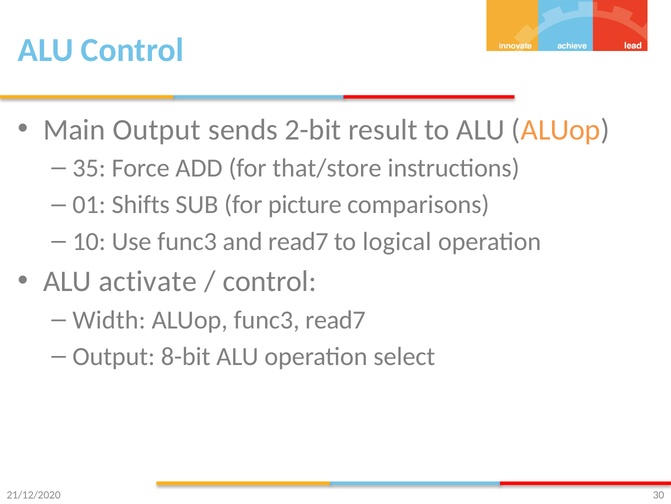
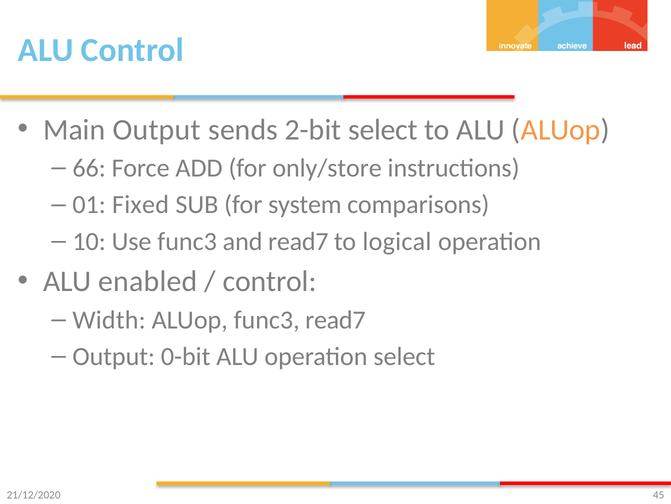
2-bit result: result -> select (383, 129)
35: 35 -> 66 (89, 168)
that/store: that/store -> only/store (327, 168)
Shifts: Shifts -> Fixed (141, 205)
picture: picture -> system (305, 205)
activate: activate -> enabled (148, 281)
8-bit: 8-bit -> 0-bit (186, 356)
30: 30 -> 45 (659, 494)
